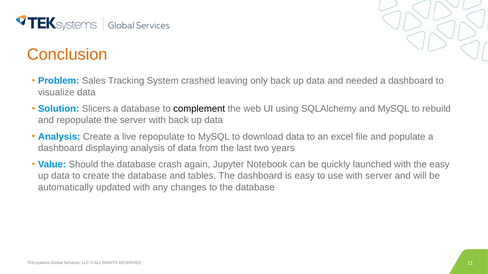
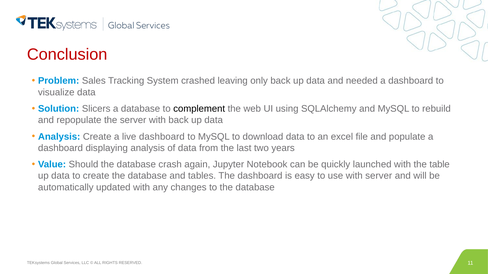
Conclusion colour: orange -> red (67, 54)
live repopulate: repopulate -> dashboard (162, 137)
the easy: easy -> table (440, 165)
